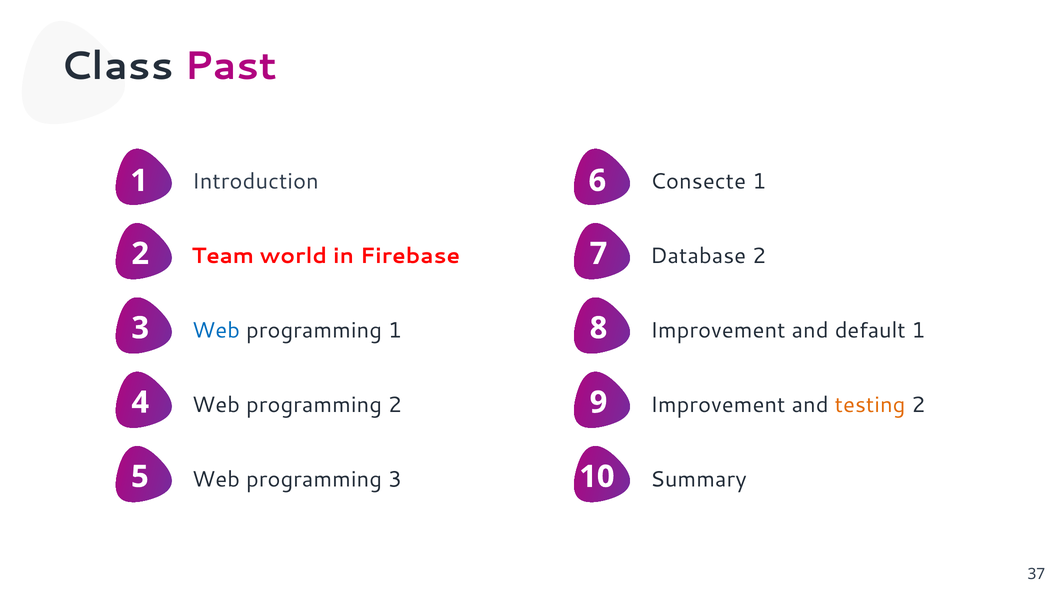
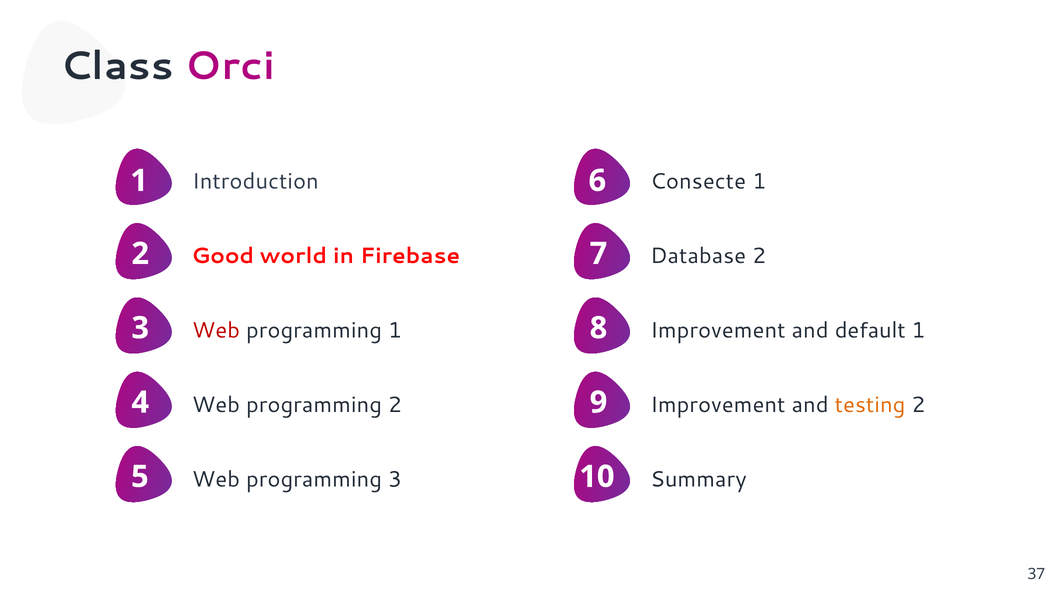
Past: Past -> Orci (230, 66)
Team: Team -> Good (223, 256)
Web colour: blue -> red (216, 330)
